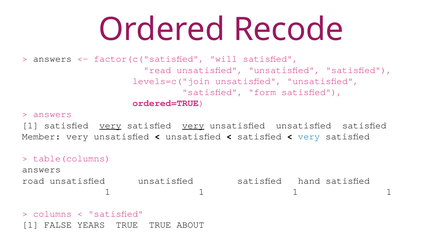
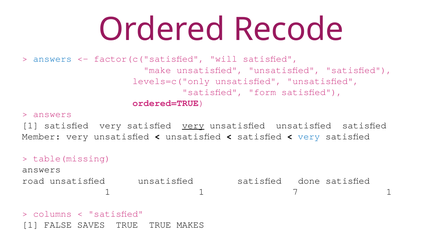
answers colour: black -> blue (52, 59)
read: read -> make (157, 70)
levels=c("join: levels=c("join -> levels=c("only (171, 81)
very underline: present -> none (110, 125)
table(columns: table(columns -> table(missing (72, 158)
hand: hand -> done (309, 180)
1: 1 -> 7 (295, 191)
YEARS: YEARS -> SAVES (91, 225)
ABOUT: ABOUT -> MAKES (190, 225)
